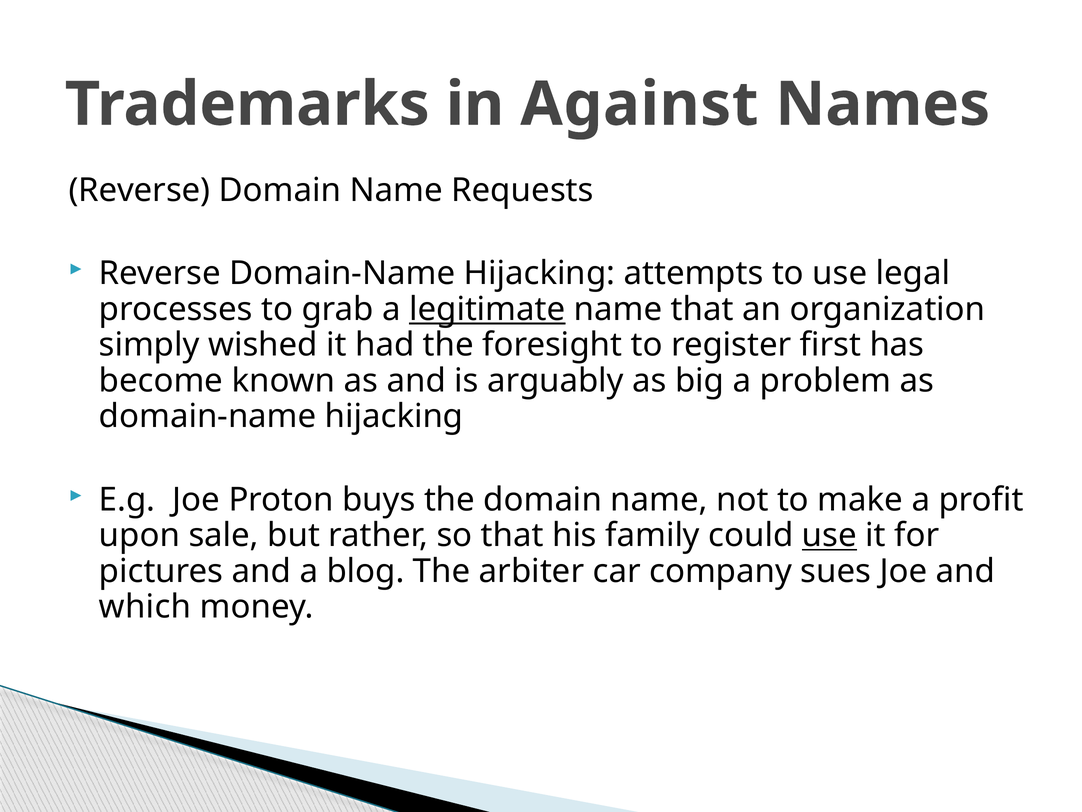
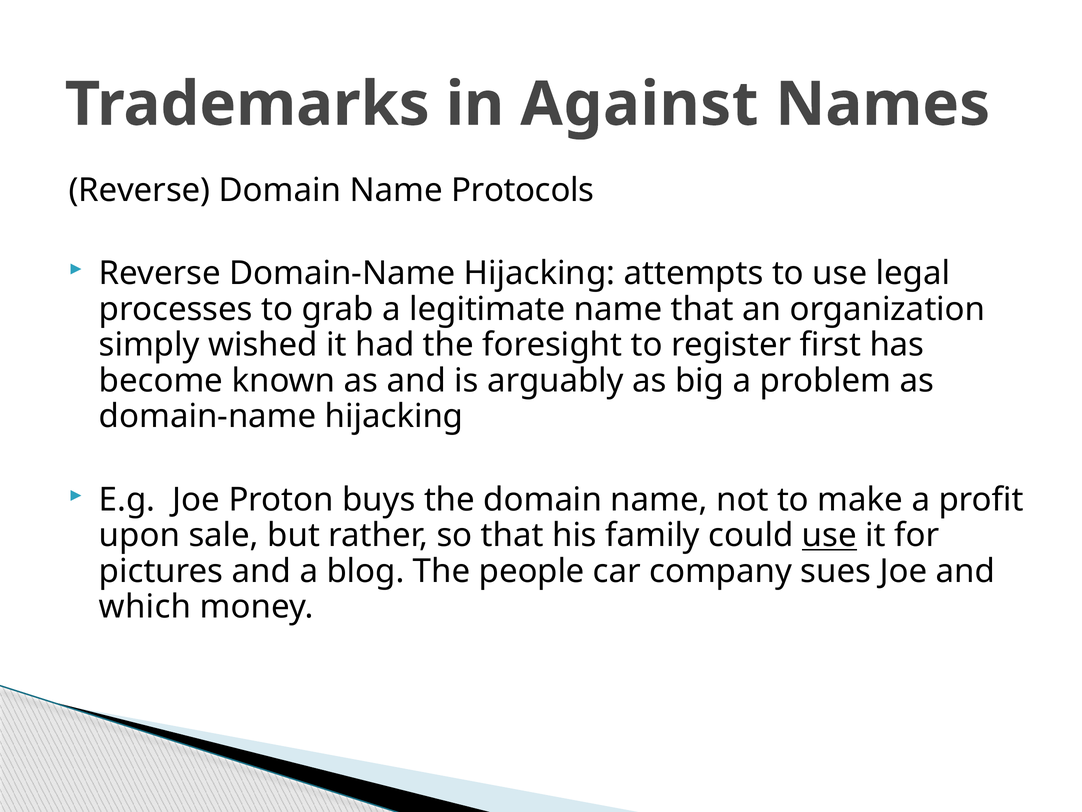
Requests: Requests -> Protocols (523, 190)
legitimate underline: present -> none (487, 309)
arbiter: arbiter -> people (532, 571)
